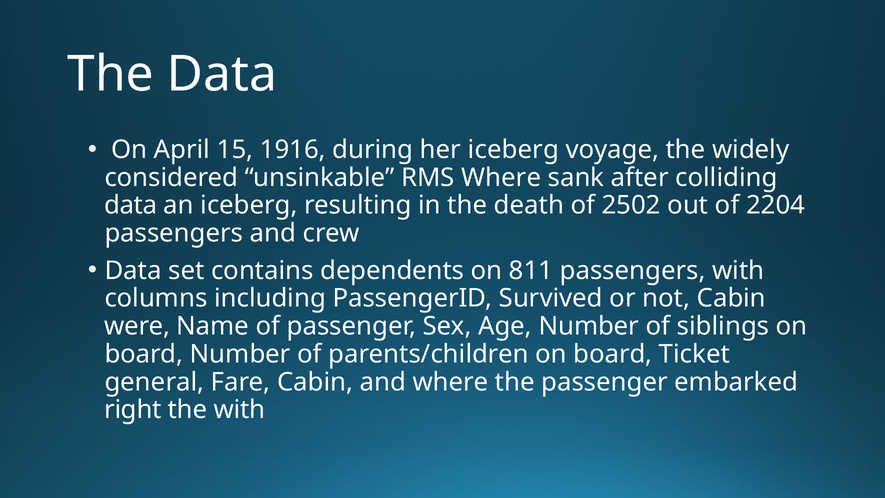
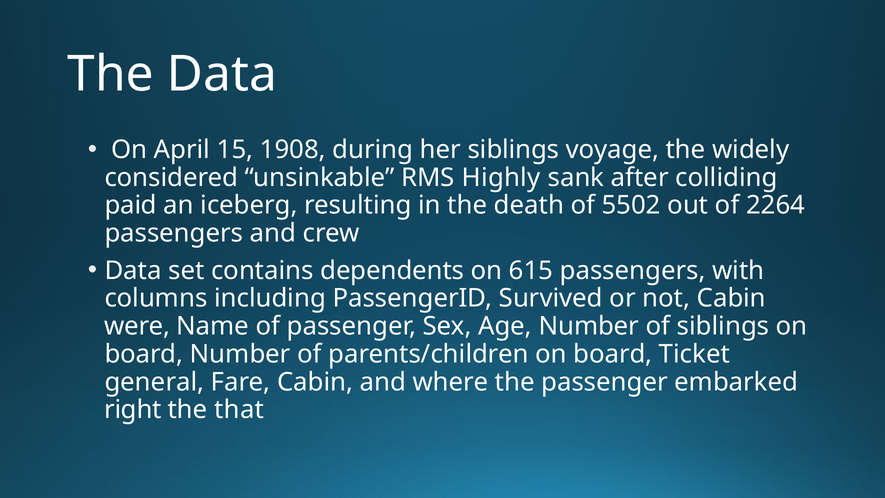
1916: 1916 -> 1908 (293, 150)
her iceberg: iceberg -> siblings (514, 150)
RMS Where: Where -> Highly (501, 178)
data: data -> paid (131, 205)
2502: 2502 -> 5502 (631, 205)
2204: 2204 -> 2264 (776, 205)
811: 811 -> 615 (531, 270)
the with: with -> that (239, 410)
